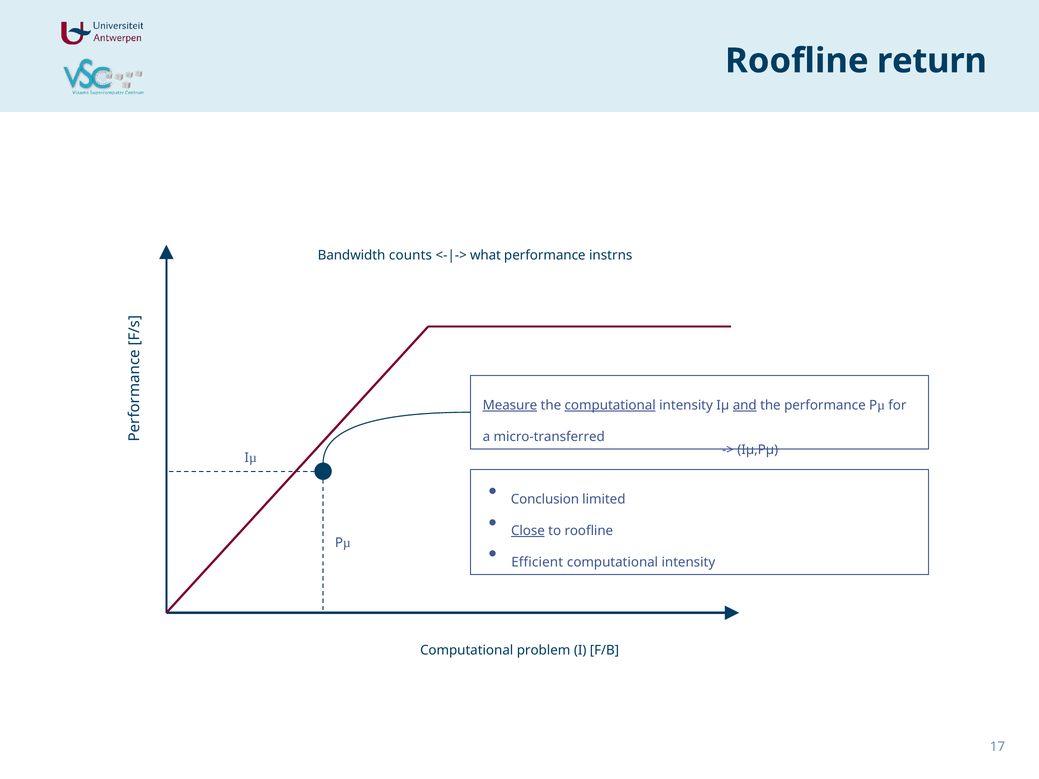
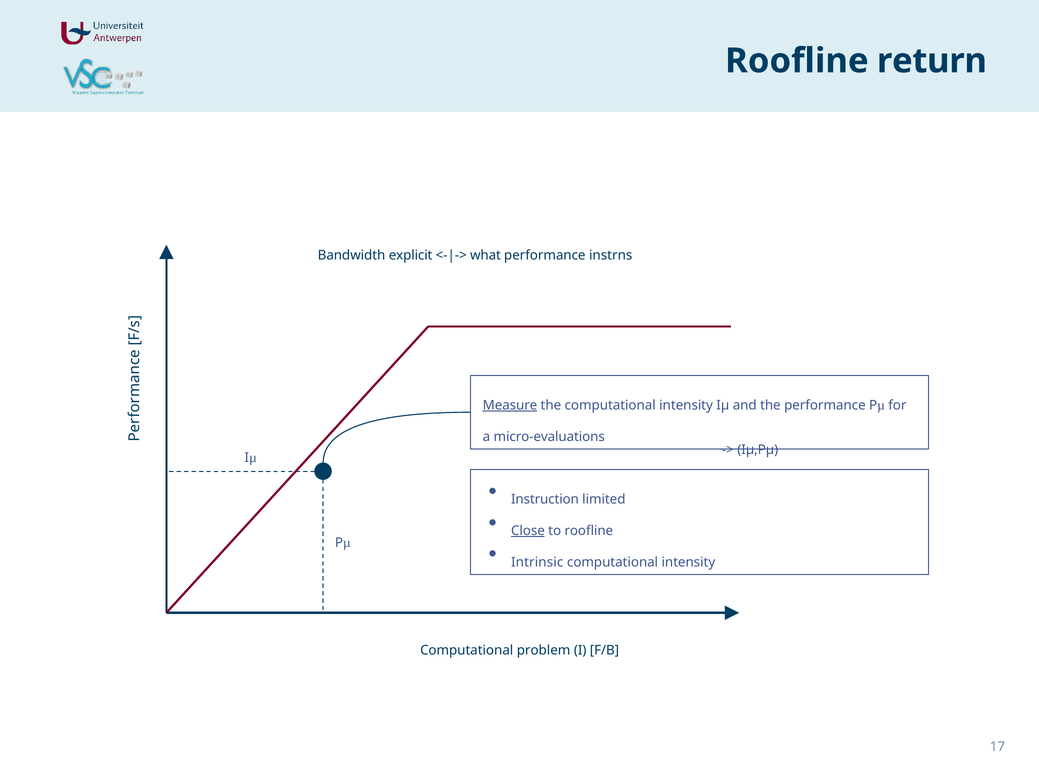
counts: counts -> explicit (411, 255)
computational underline: present -> none (610, 405)
and underline: present -> none (745, 405)
micro-transferred: micro-transferred -> micro-evaluations (549, 437)
Conclusion: Conclusion -> Instruction (545, 499)
Efficient: Efficient -> Intrinsic (537, 562)
